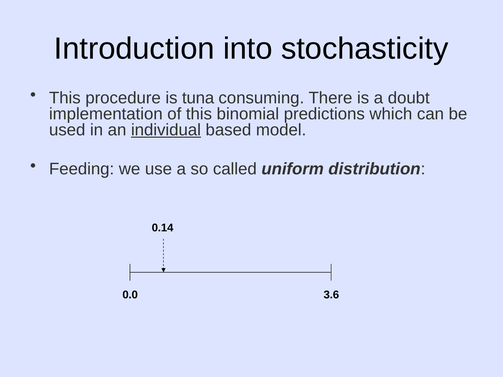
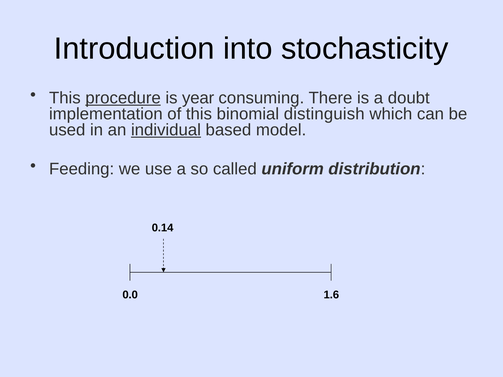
procedure underline: none -> present (123, 98)
tuna: tuna -> year (198, 98)
predictions: predictions -> distinguish (324, 114)
3.6: 3.6 -> 1.6 (331, 295)
